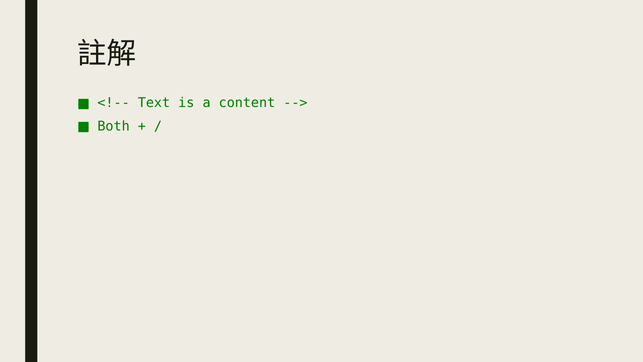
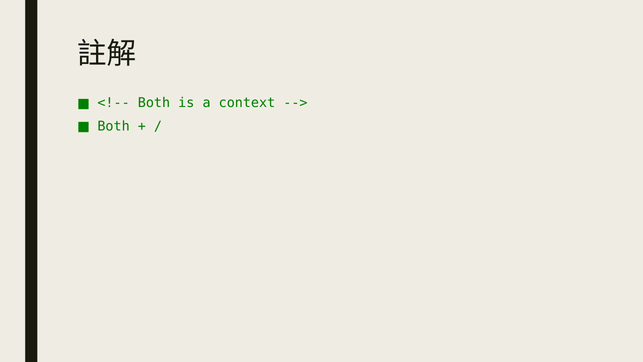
Text: Text -> Both (154, 103)
content: content -> context (247, 103)
